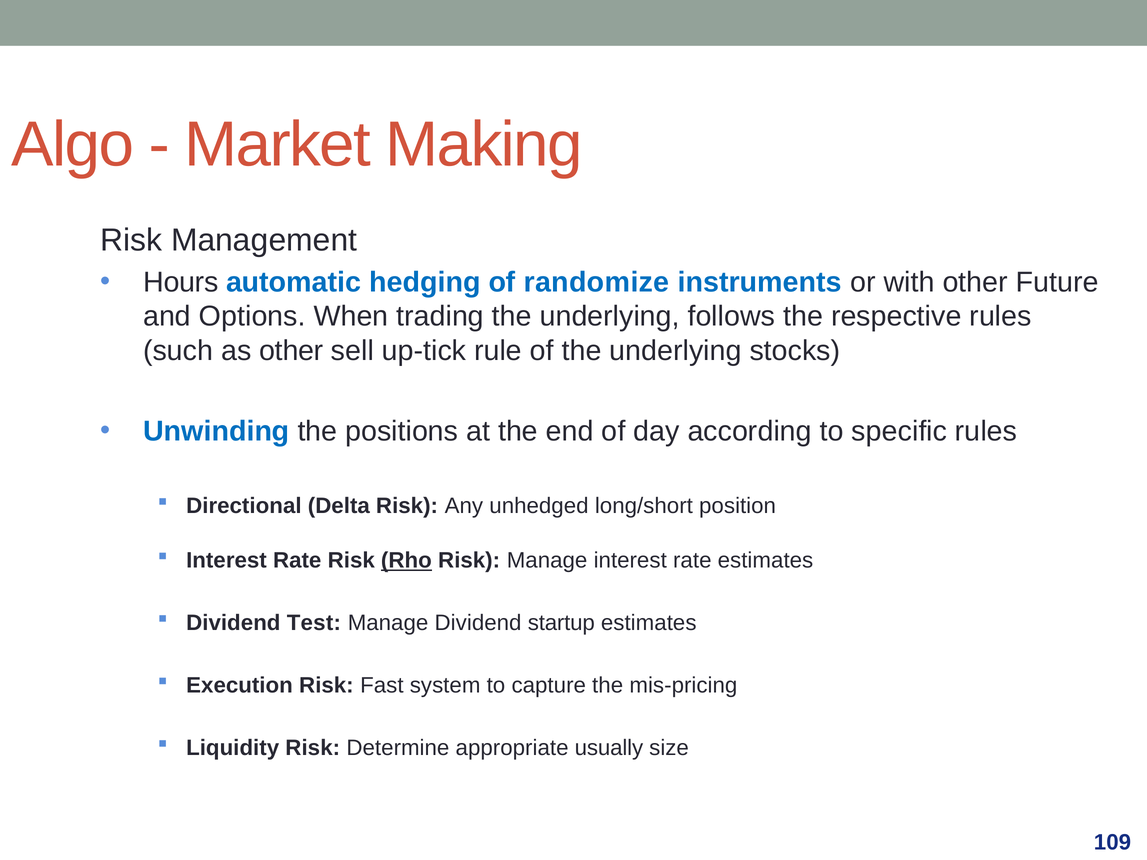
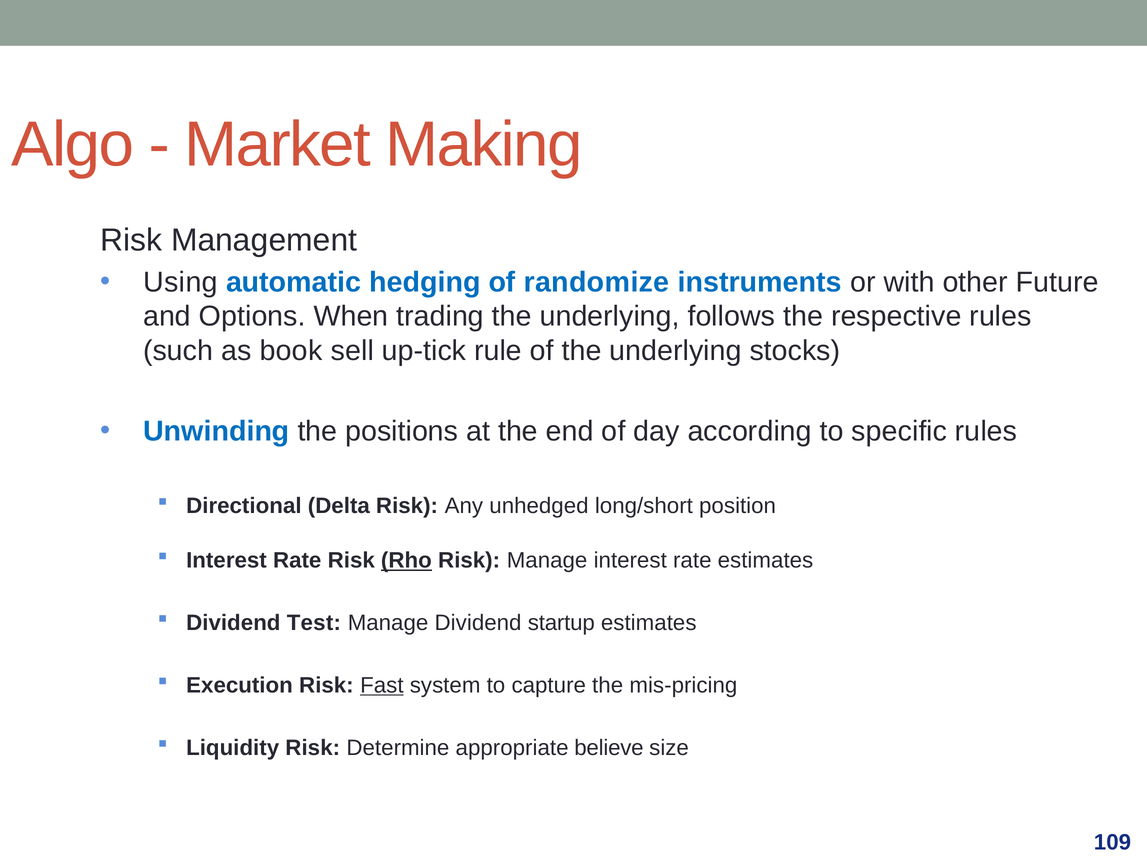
Hours: Hours -> Using (180, 282)
as other: other -> book (291, 351)
Fast underline: none -> present (382, 686)
usually: usually -> believe (609, 748)
